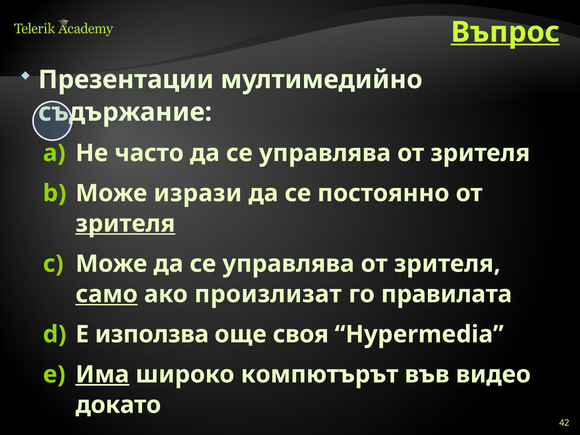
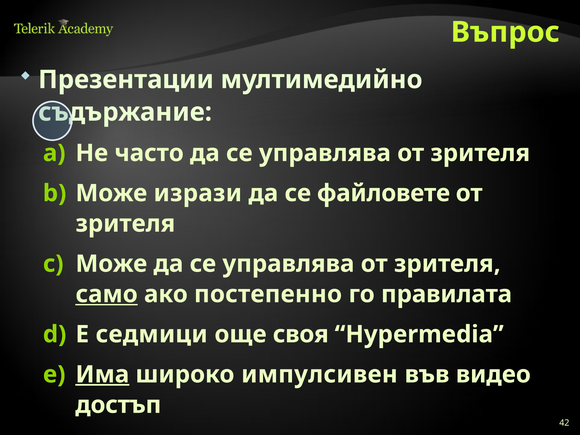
Въпрос underline: present -> none (505, 32)
постоянно: постоянно -> файловете (384, 193)
зрителя underline: present -> none (125, 224)
произлизат: произлизат -> постепенно (268, 294)
използва: използва -> седмици (152, 334)
компютърът: компютърът -> импулсивен (319, 374)
докато: докато -> достъп (118, 405)
